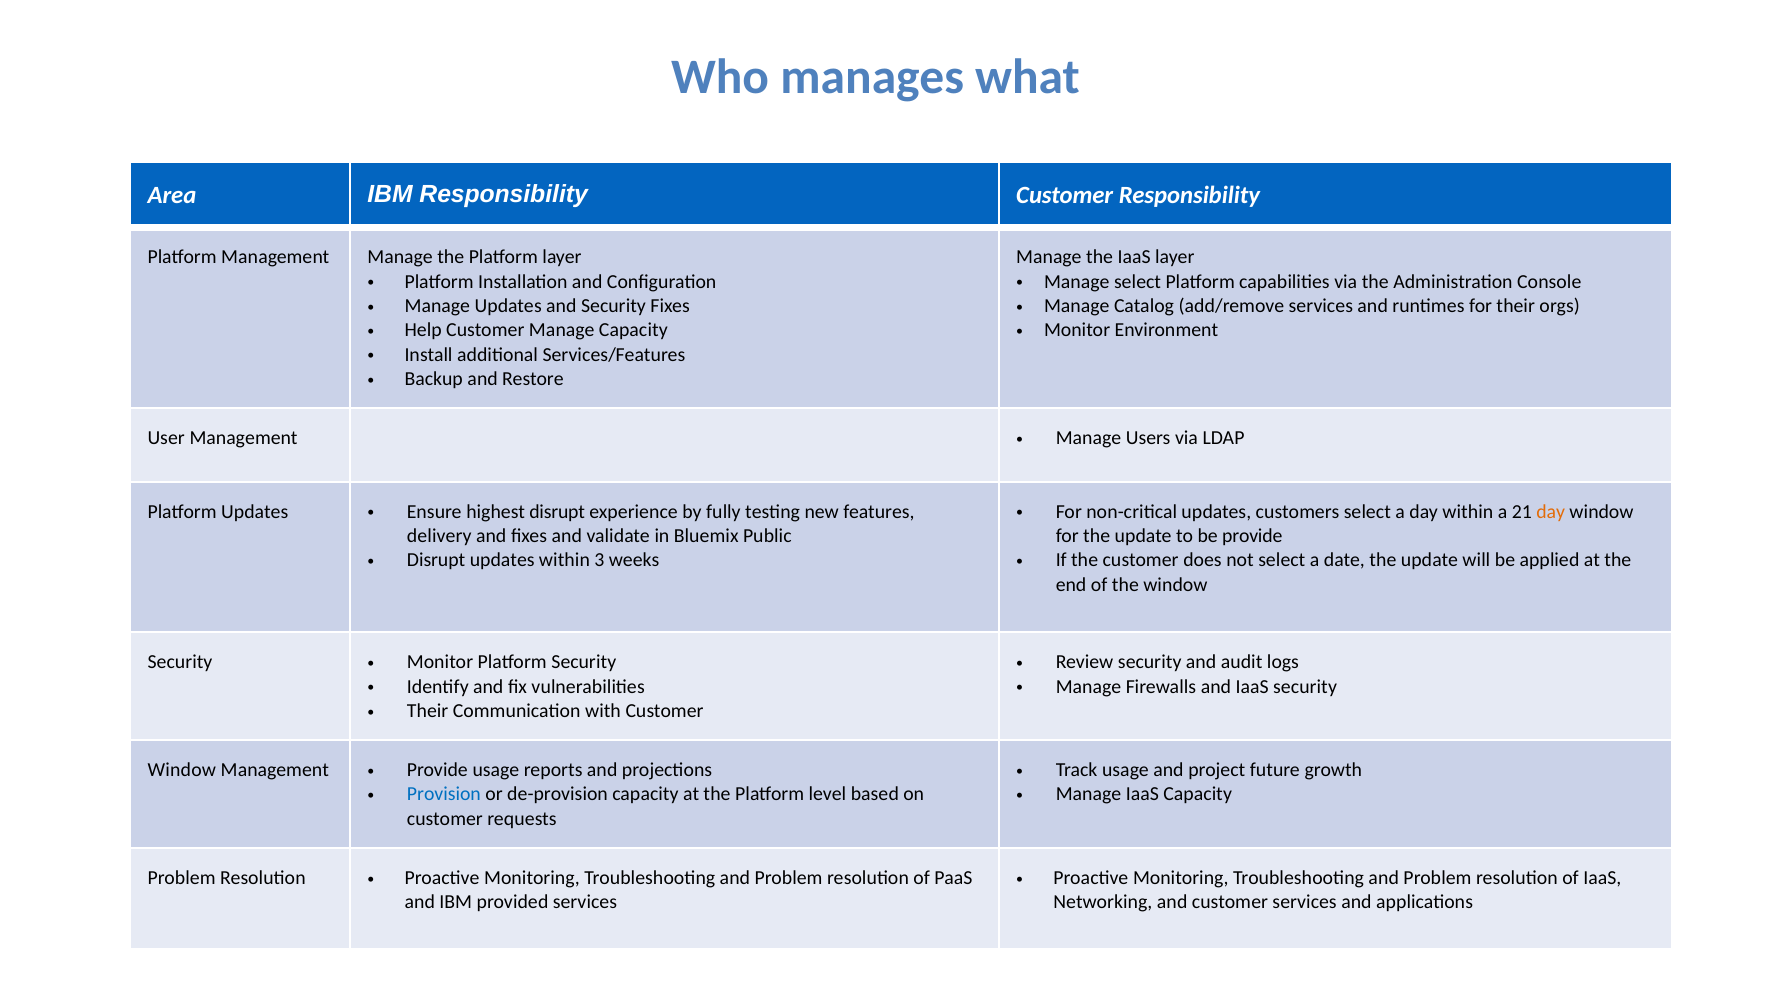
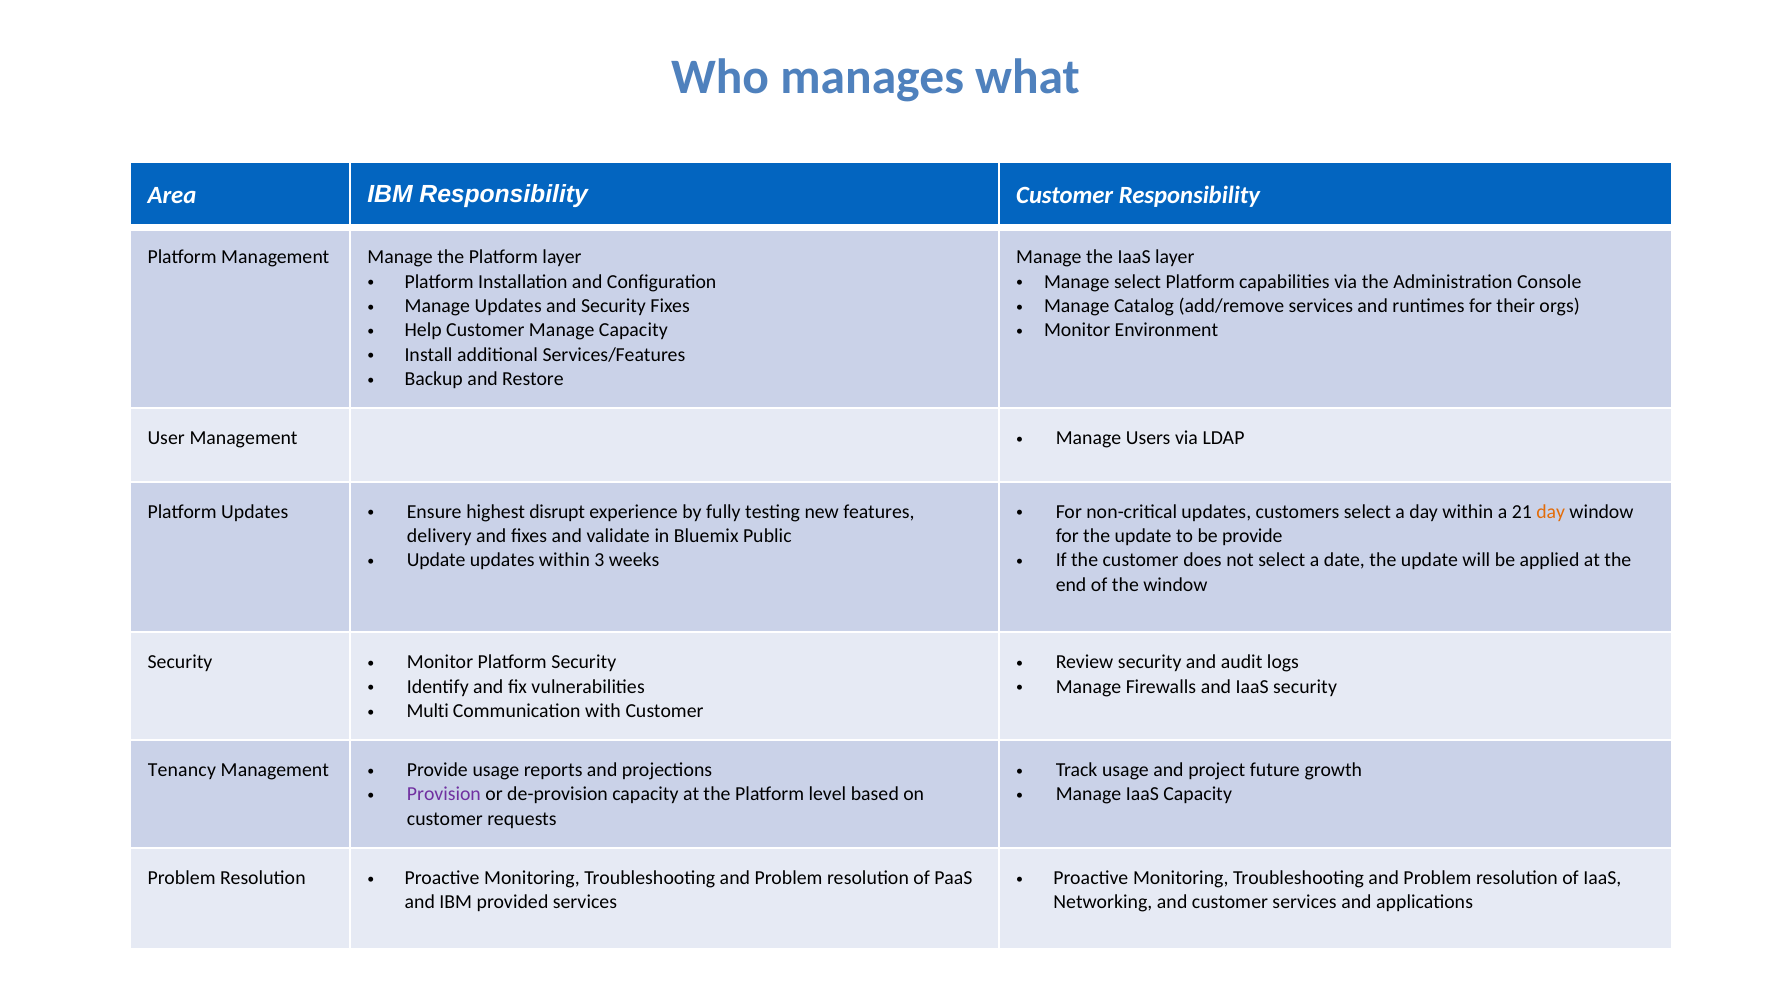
Disrupt: Disrupt -> Update (436, 560)
Their: Their -> Multi (428, 710)
Window: Window -> Tenancy (182, 770)
Provision colour: blue -> purple (444, 794)
